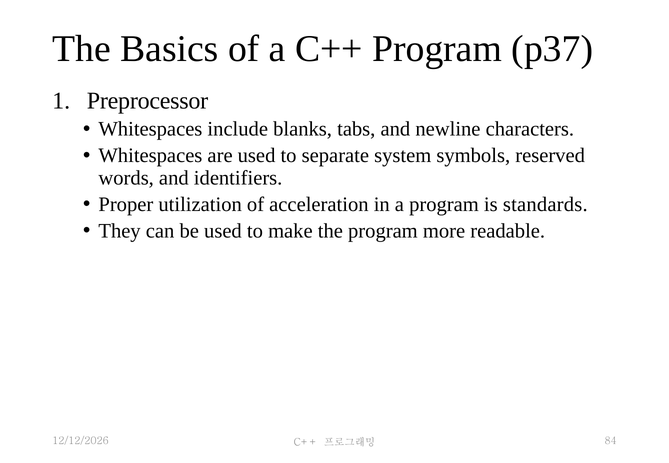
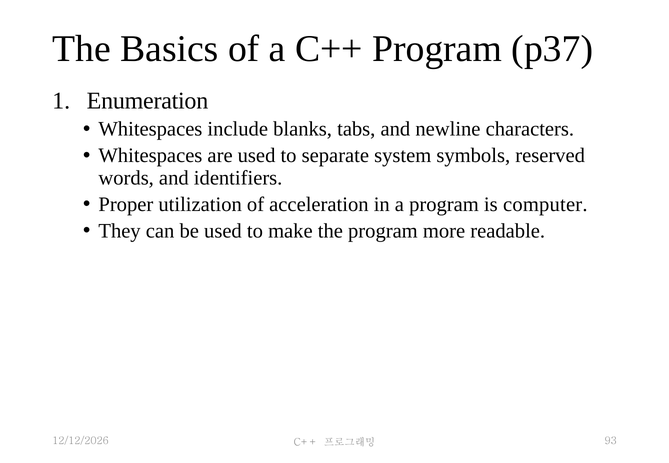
Preprocessor: Preprocessor -> Enumeration (148, 101)
standards: standards -> computer (545, 204)
84: 84 -> 93 (611, 441)
